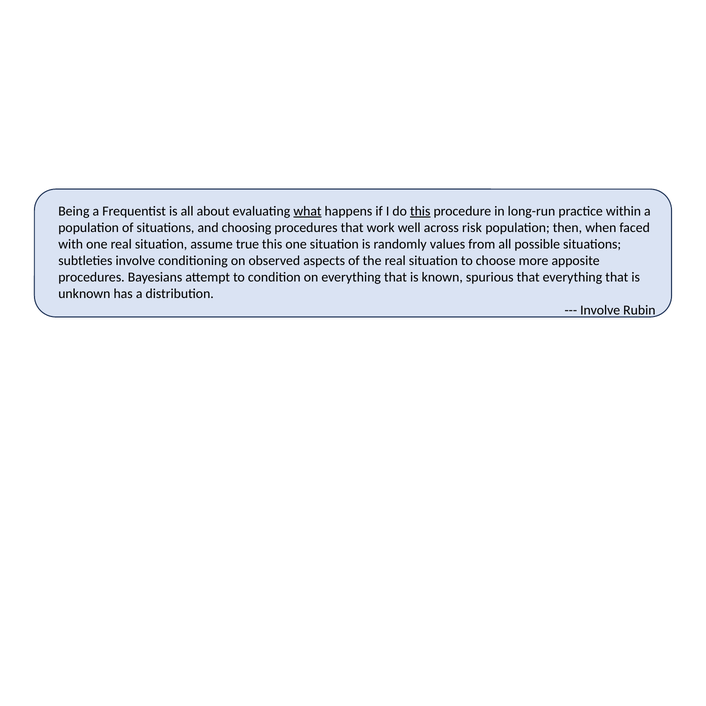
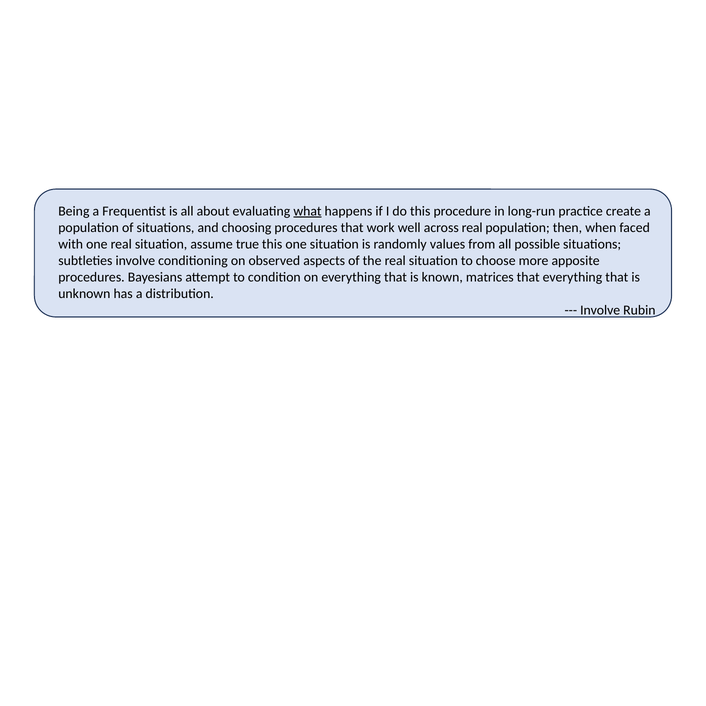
this underline: present -> none (420, 211)
within: within -> create (624, 211)
across risk: risk -> real (472, 228)
spurious: spurious -> matrices (490, 277)
